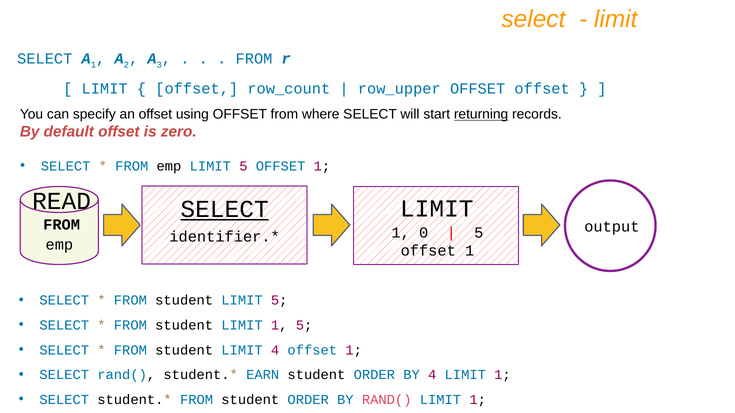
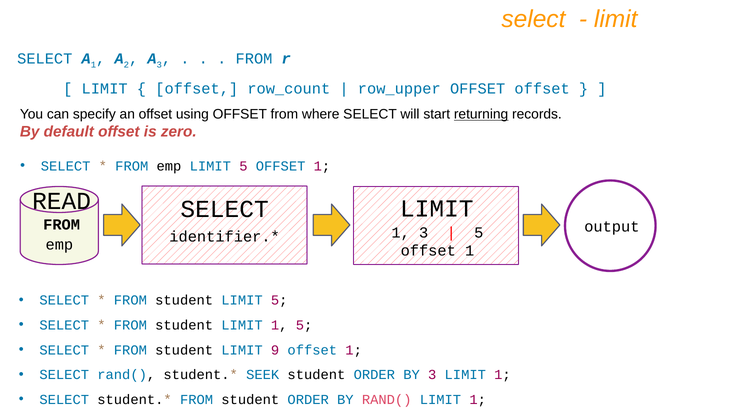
SELECT underline: present -> none (225, 210)
1 0: 0 -> 3 (424, 233)
LIMIT 4: 4 -> 9 (275, 350)
EARN: EARN -> SEEK (263, 375)
BY 4: 4 -> 3 (432, 375)
